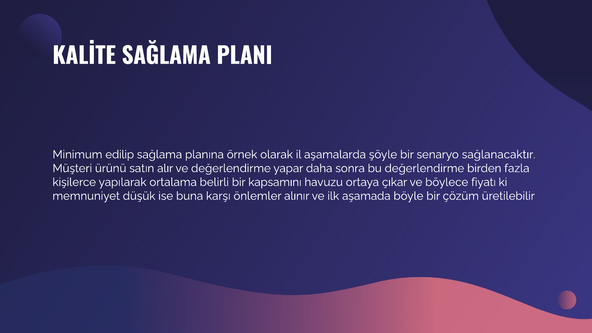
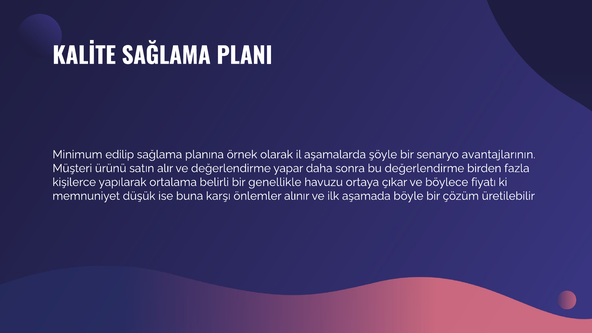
sağlanacaktır: sağlanacaktır -> avantajlarının (499, 155)
kapsamını: kapsamını -> genellikle (275, 182)
